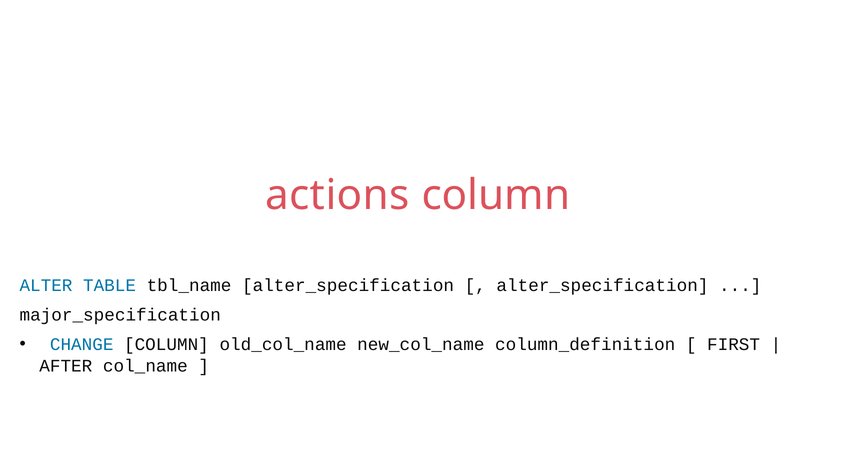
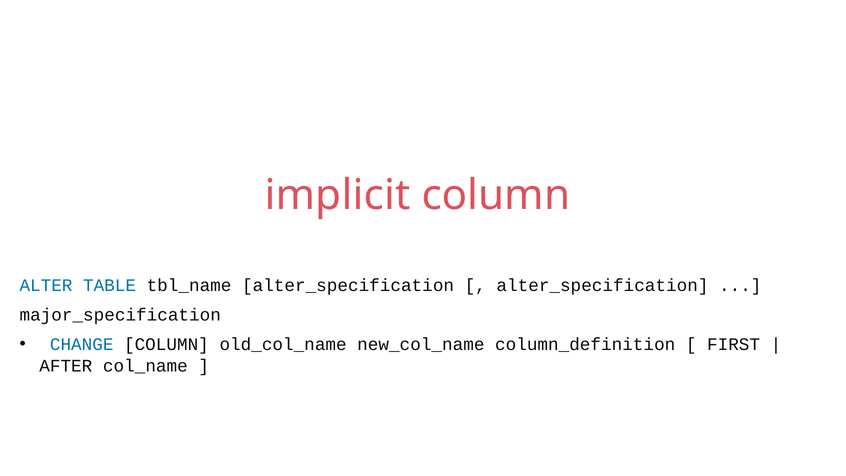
actions: actions -> implicit (338, 195)
